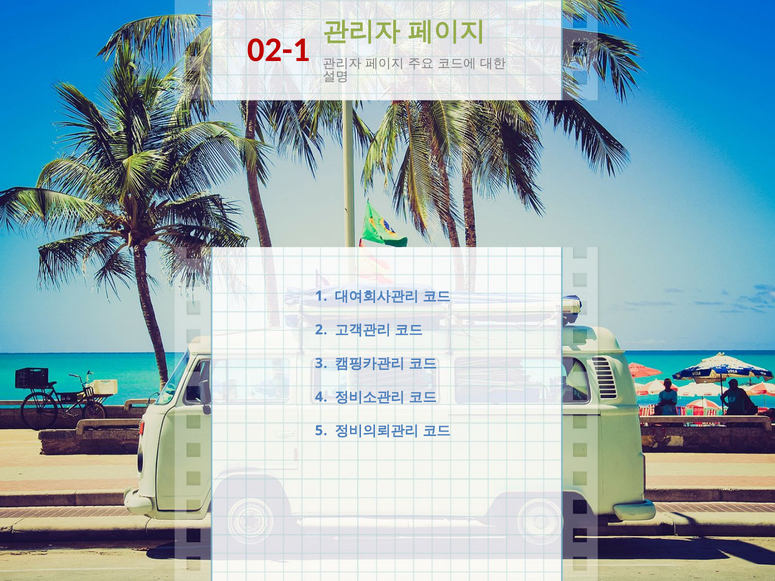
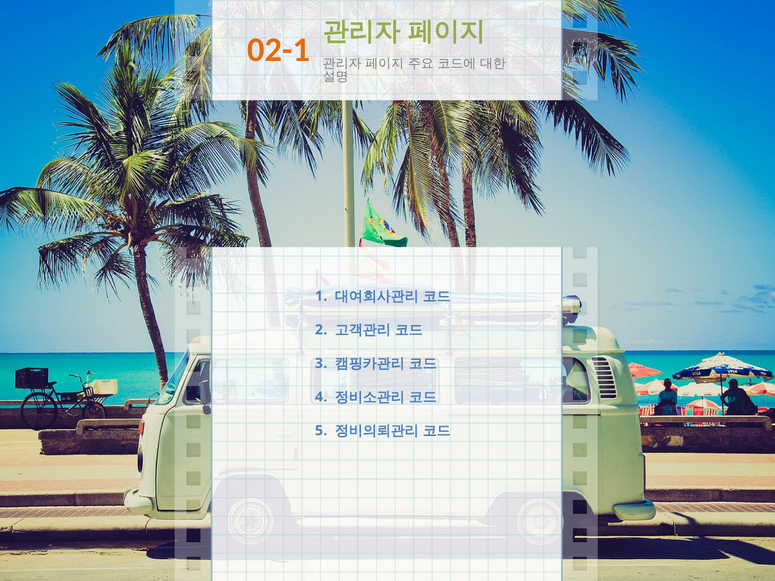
02-1 colour: red -> orange (279, 50)
